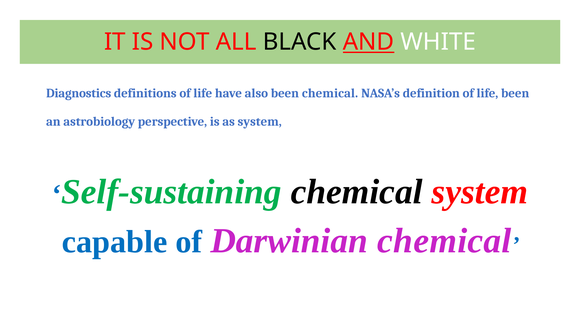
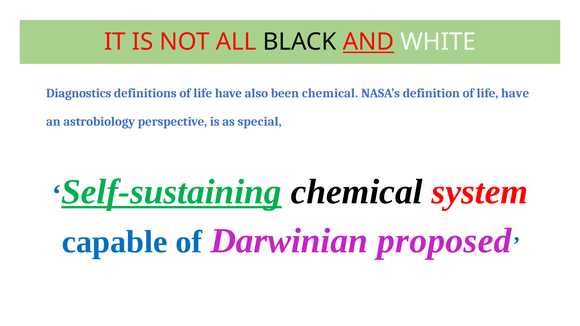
definition of life been: been -> have (515, 93)
as system: system -> special (260, 122)
Self-sustaining underline: none -> present (171, 192)
Darwinian chemical: chemical -> proposed (444, 241)
